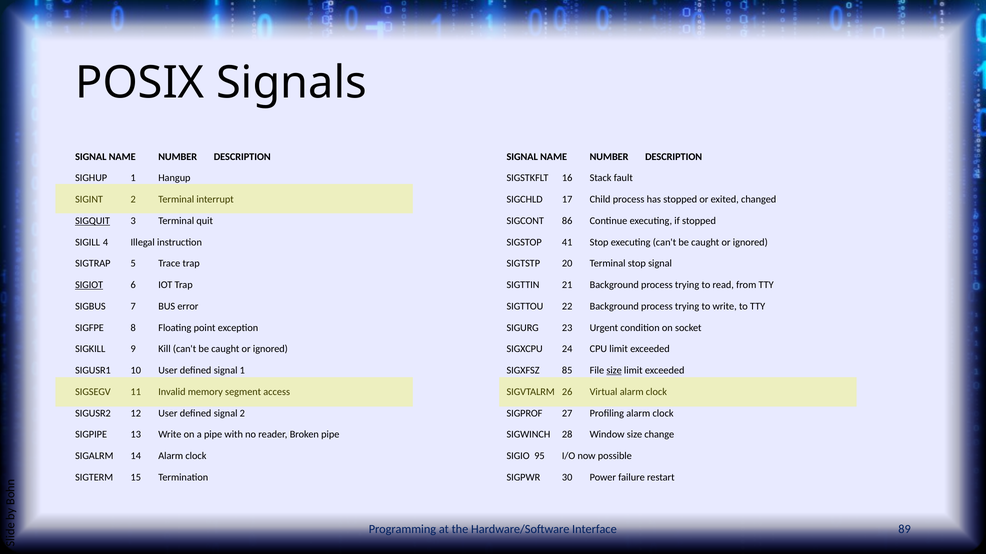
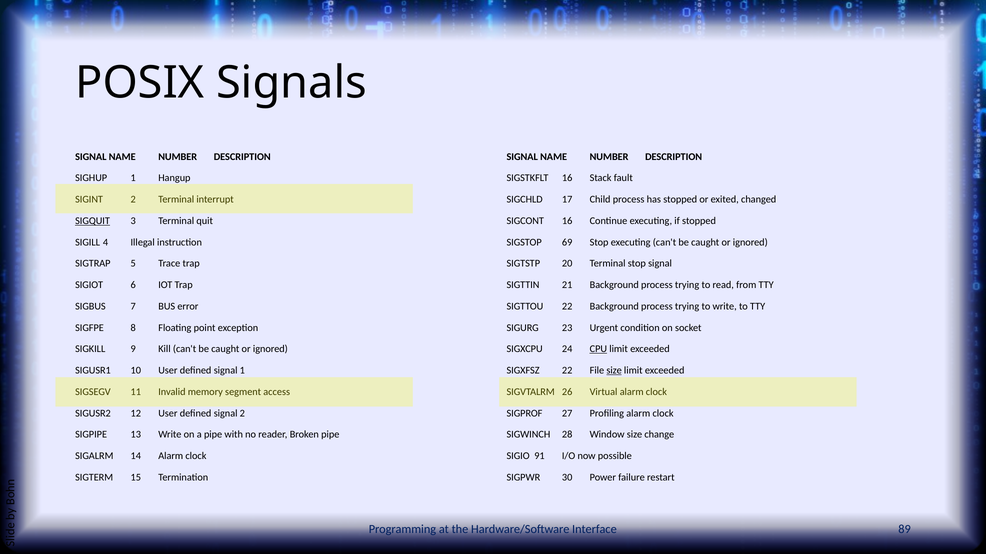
SIGCONT 86: 86 -> 16 (567, 221)
41: 41 -> 69 (567, 242)
SIGIOT underline: present -> none (89, 285)
CPU underline: none -> present (598, 349)
SIGXFSZ 85: 85 -> 22 (567, 371)
95: 95 -> 91 (539, 456)
